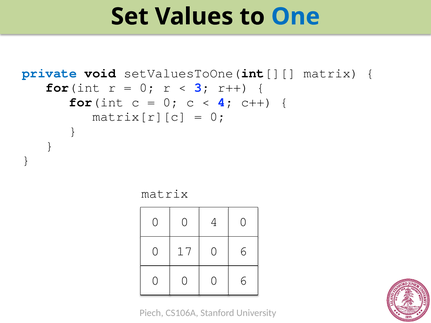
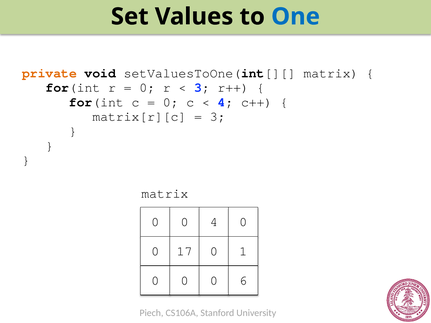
private colour: blue -> orange (49, 73)
0: 0 -> 3 (218, 117)
17 0 6: 6 -> 1 (243, 251)
